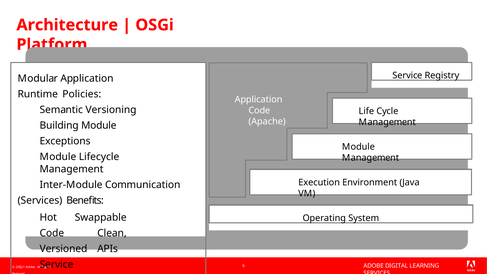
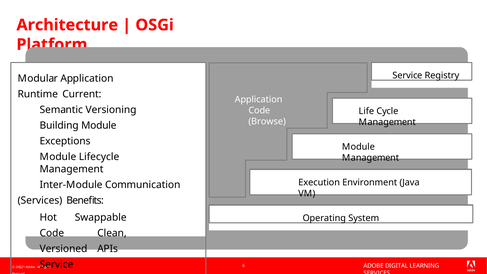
Policies: Policies -> Current (82, 94)
Apache: Apache -> Browse (267, 121)
